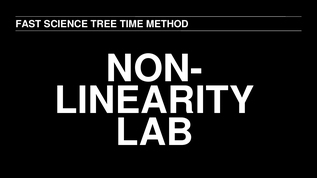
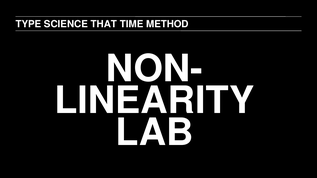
FAST: FAST -> TYPE (28, 24)
TREE: TREE -> THAT (104, 24)
